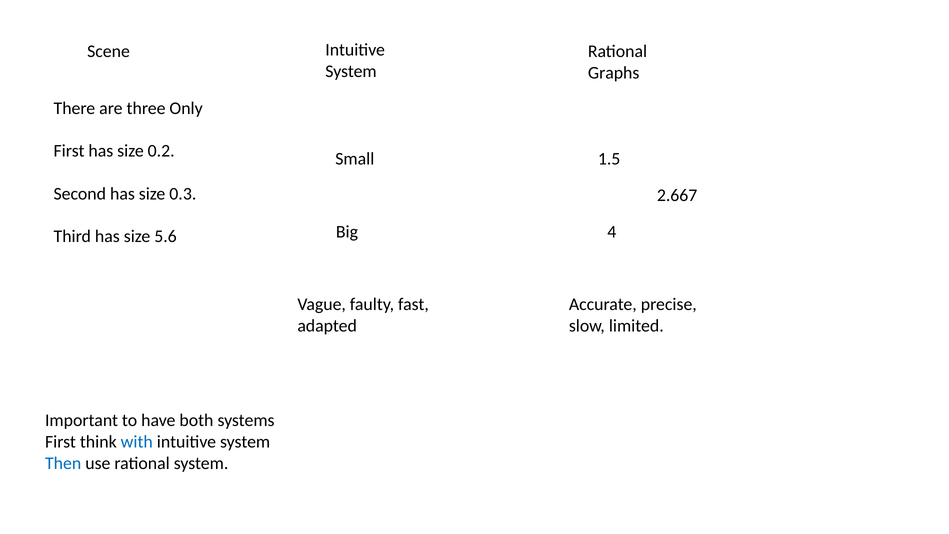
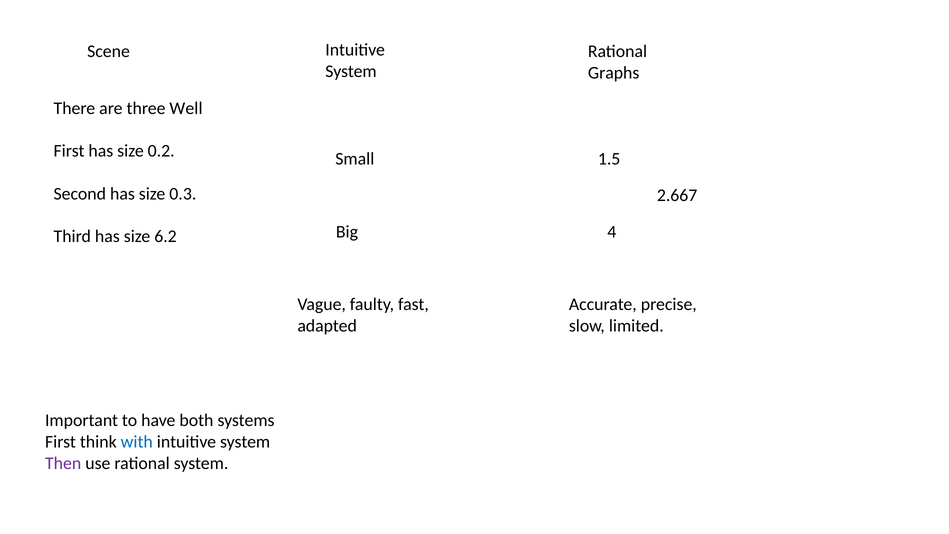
Only: Only -> Well (186, 108)
5.6: 5.6 -> 6.2 (166, 236)
Then colour: blue -> purple (63, 463)
